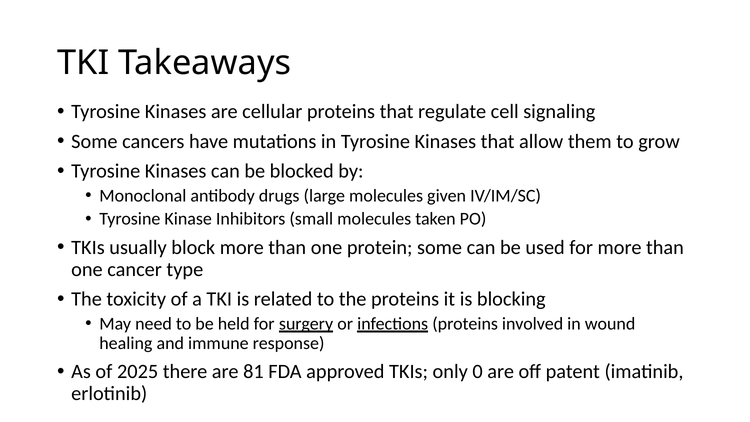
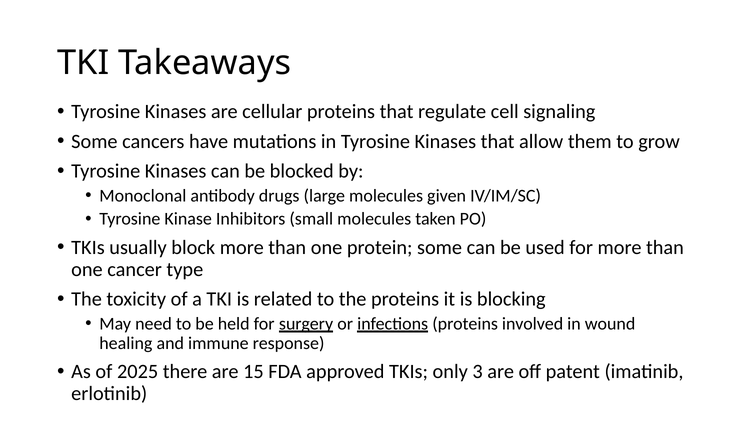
81: 81 -> 15 (253, 371)
0: 0 -> 3 (478, 371)
